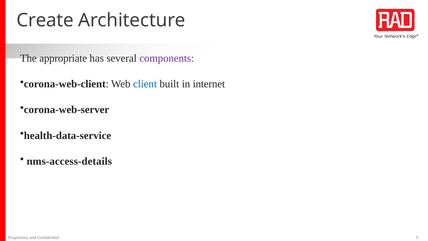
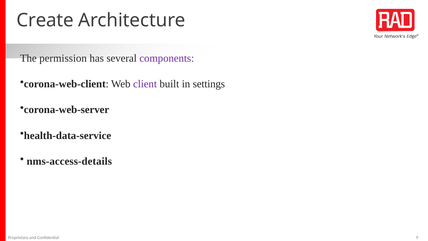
appropriate: appropriate -> permission (63, 58)
client colour: blue -> purple (145, 84)
internet: internet -> settings (209, 84)
